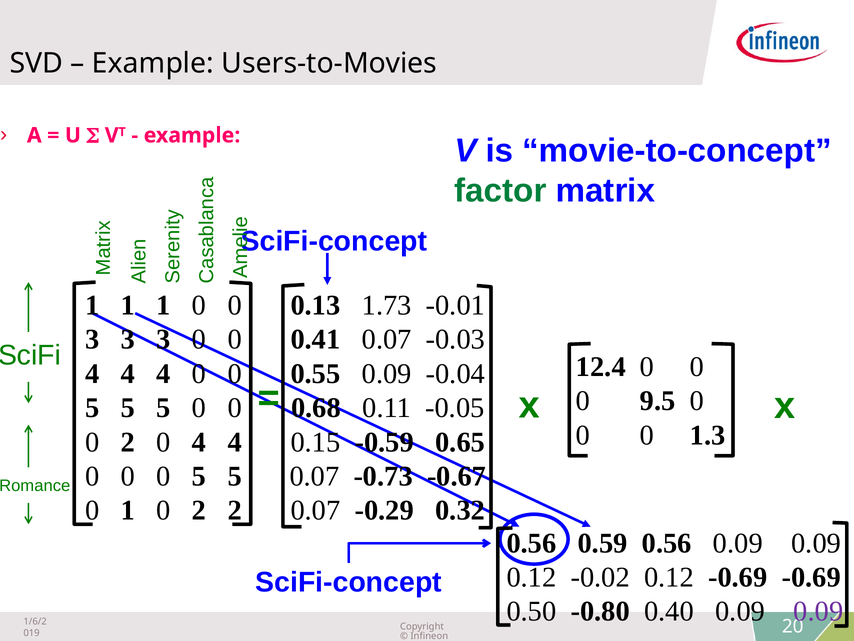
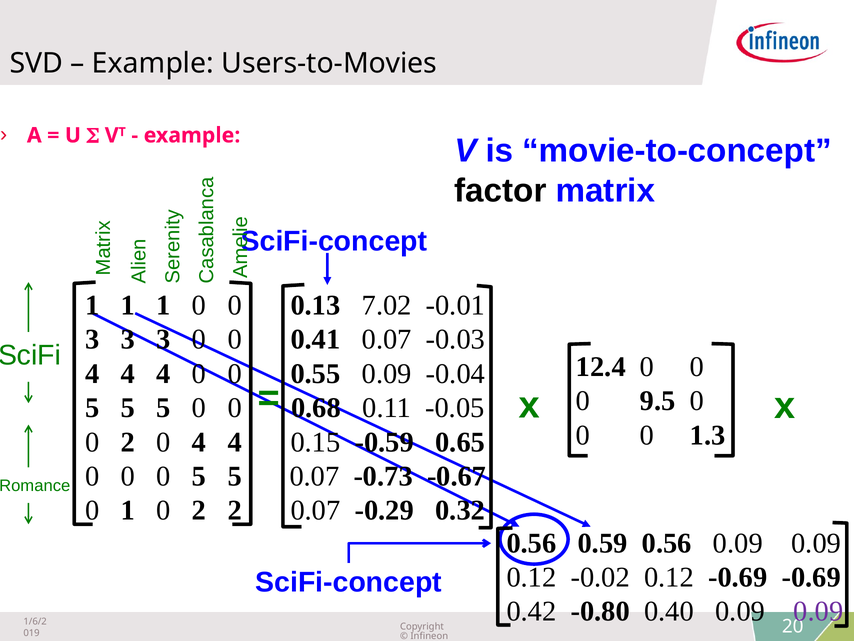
factor colour: green -> black (500, 190)
1.73: 1.73 -> 7.02 (387, 305)
0.50: 0.50 -> 0.42 (532, 611)
